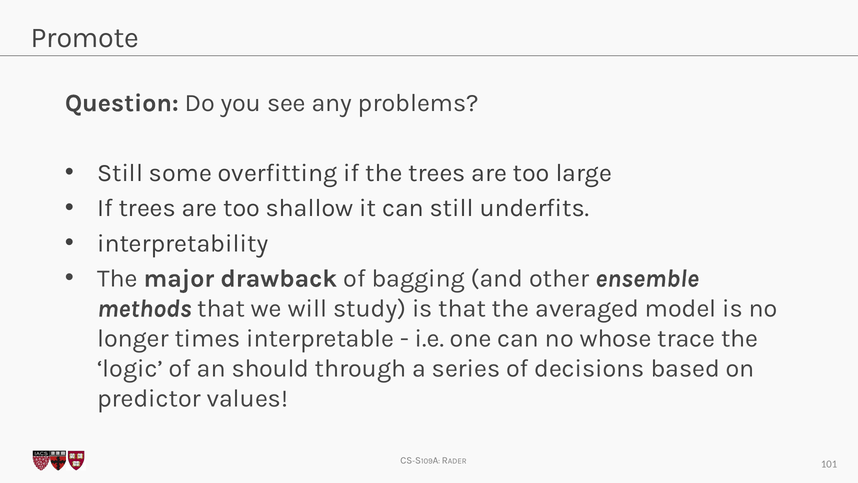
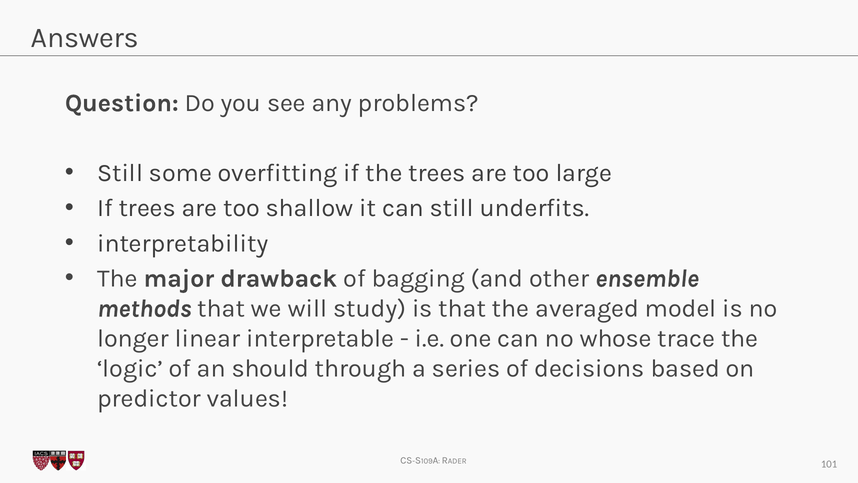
Promote: Promote -> Answers (85, 38)
times: times -> linear (207, 338)
